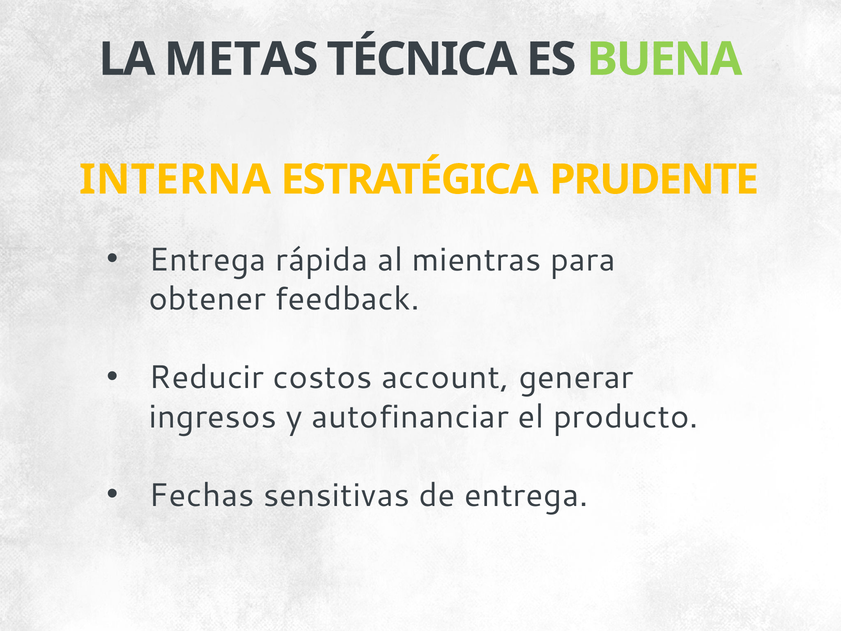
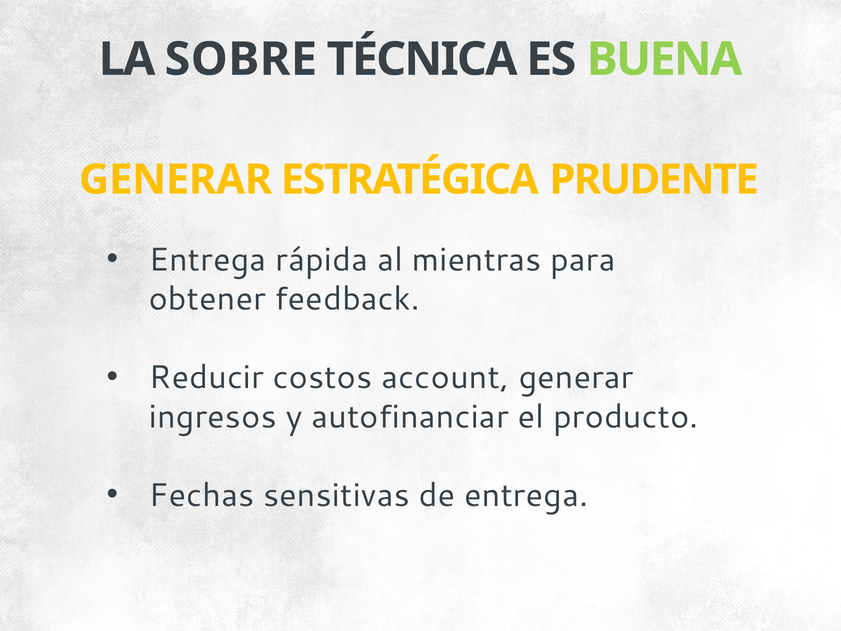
METAS: METAS -> SOBRE (241, 59)
INTERNA: INTERNA -> GENERAR (176, 180)
